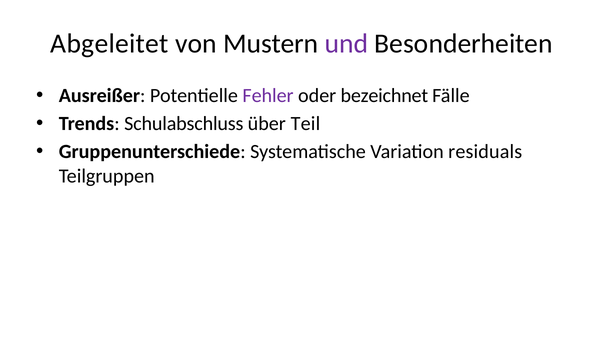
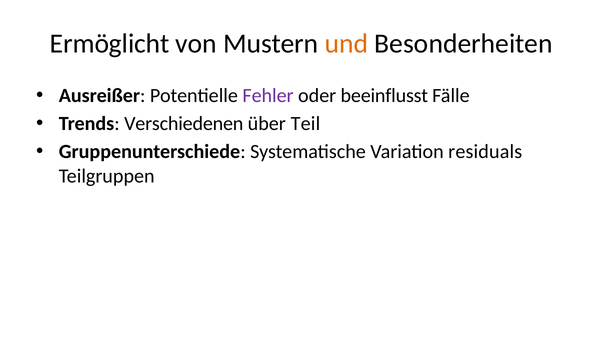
Abgeleitet: Abgeleitet -> Ermöglicht (110, 44)
und colour: purple -> orange (346, 44)
bezeichnet: bezeichnet -> beeinflusst (384, 96)
Schulabschluss: Schulabschluss -> Verschiedenen (184, 124)
